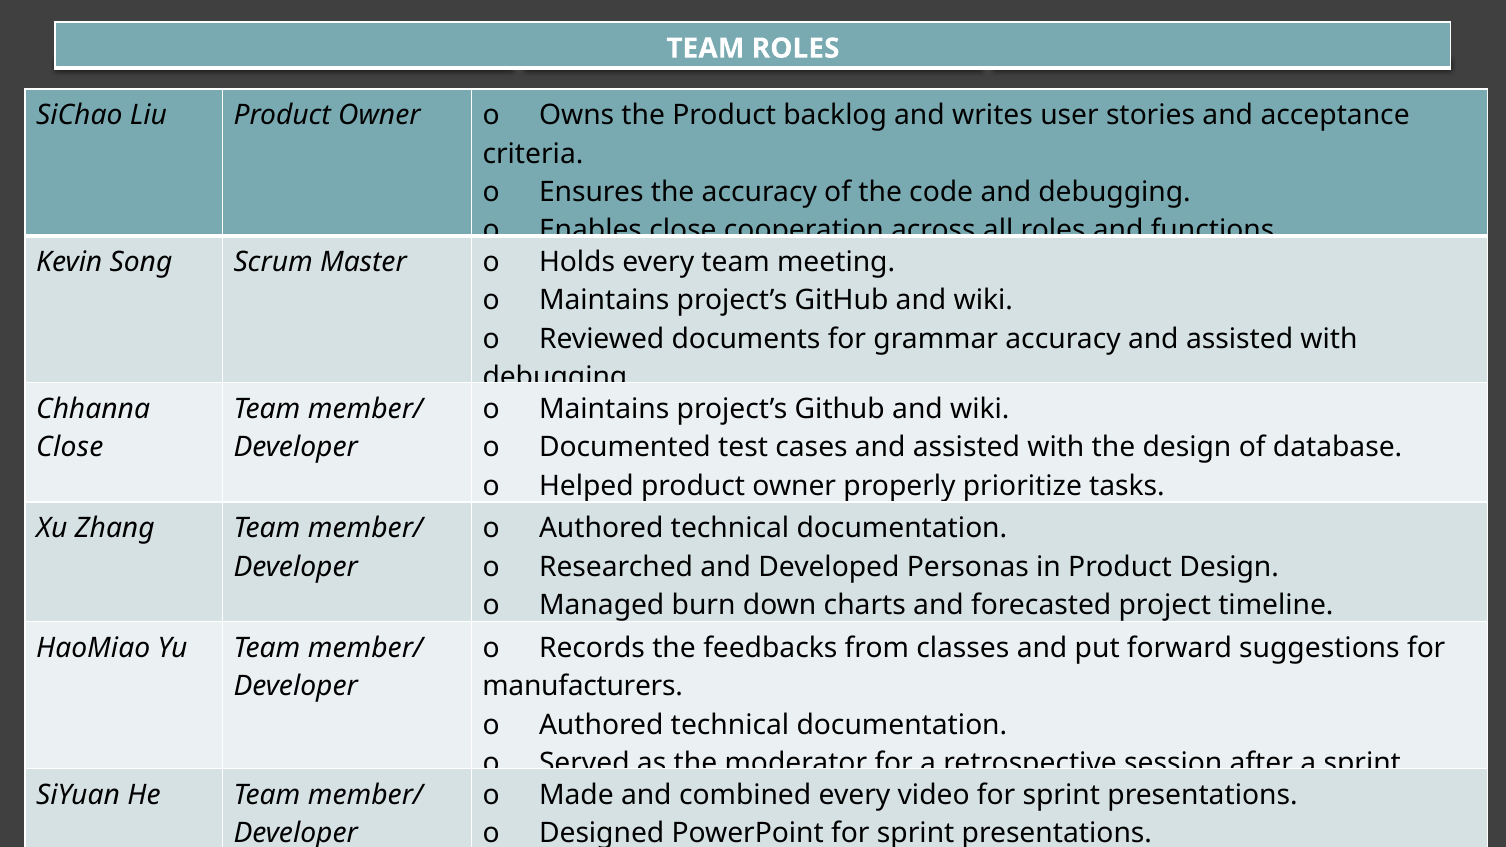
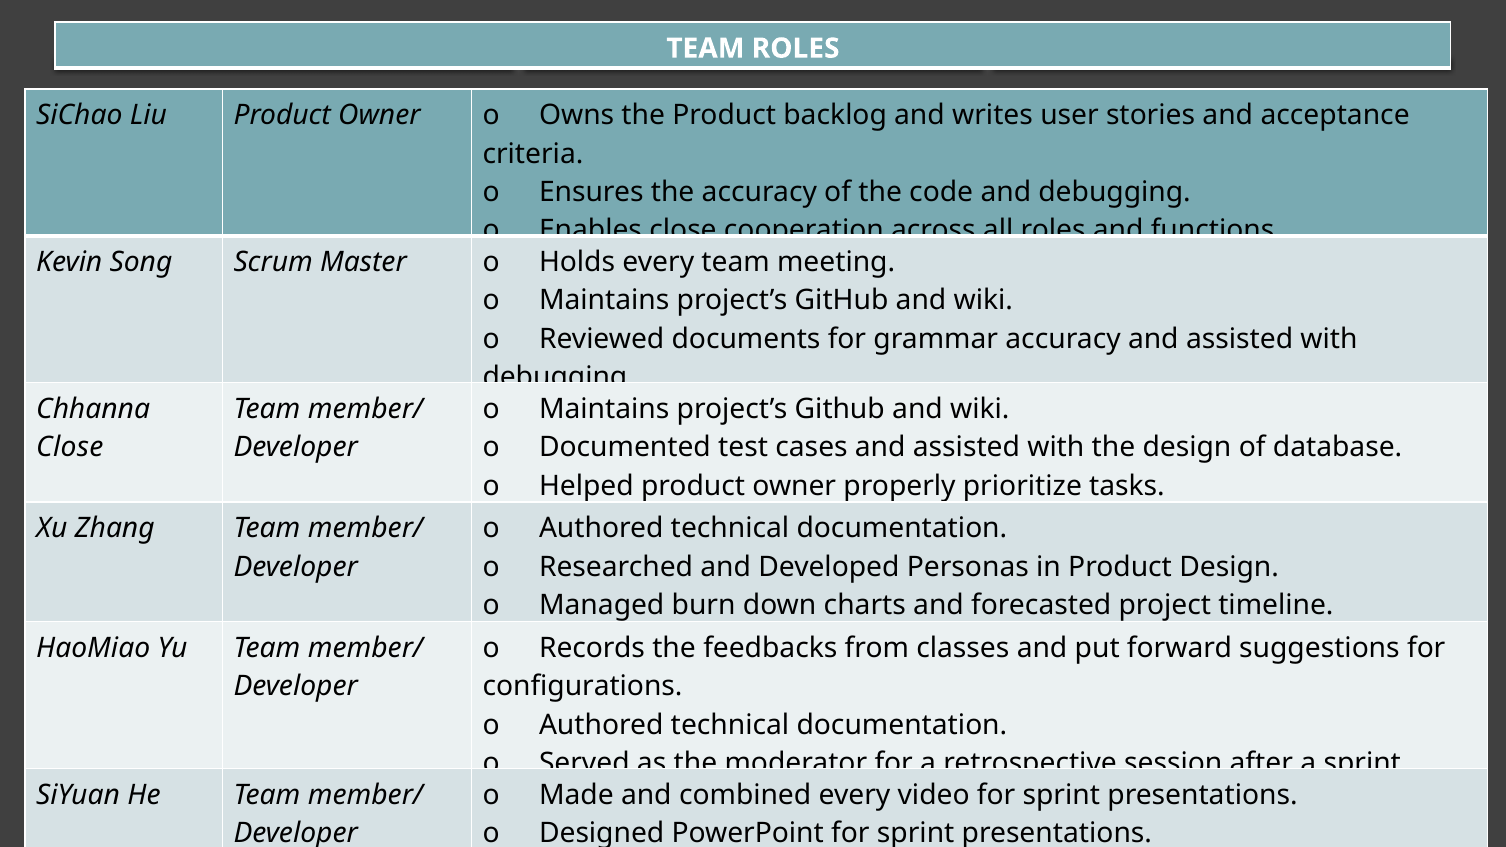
manufacturers: manufacturers -> configurations (583, 687)
